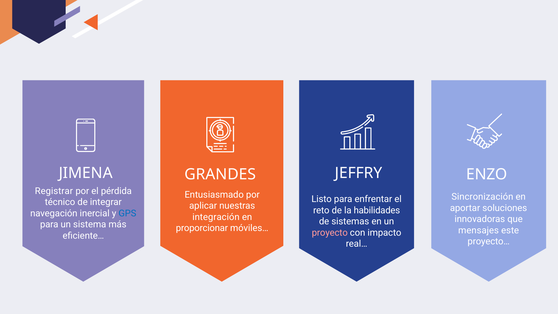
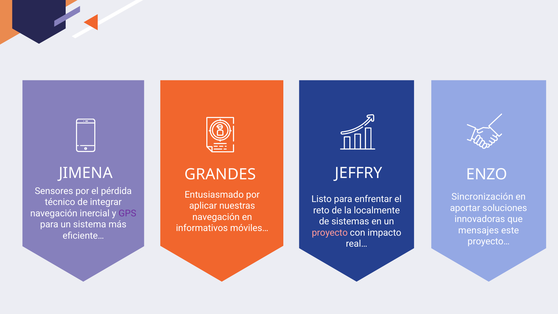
Registrar: Registrar -> Sensores (54, 191)
habilidades: habilidades -> localmente (377, 210)
GPS colour: blue -> purple (127, 213)
integración: integración -> navegación (216, 217)
proporcionar: proporcionar -> informativos (202, 228)
